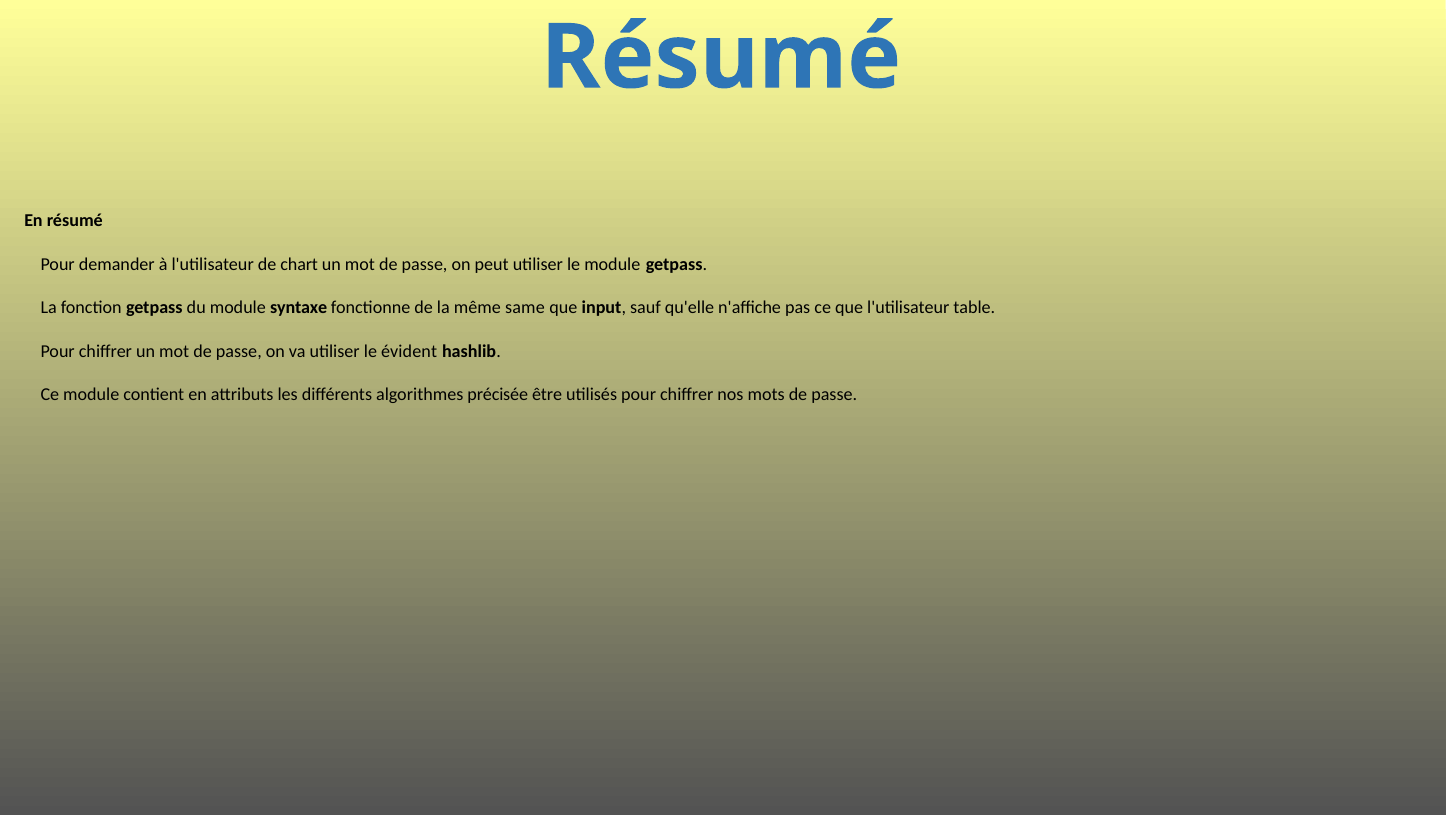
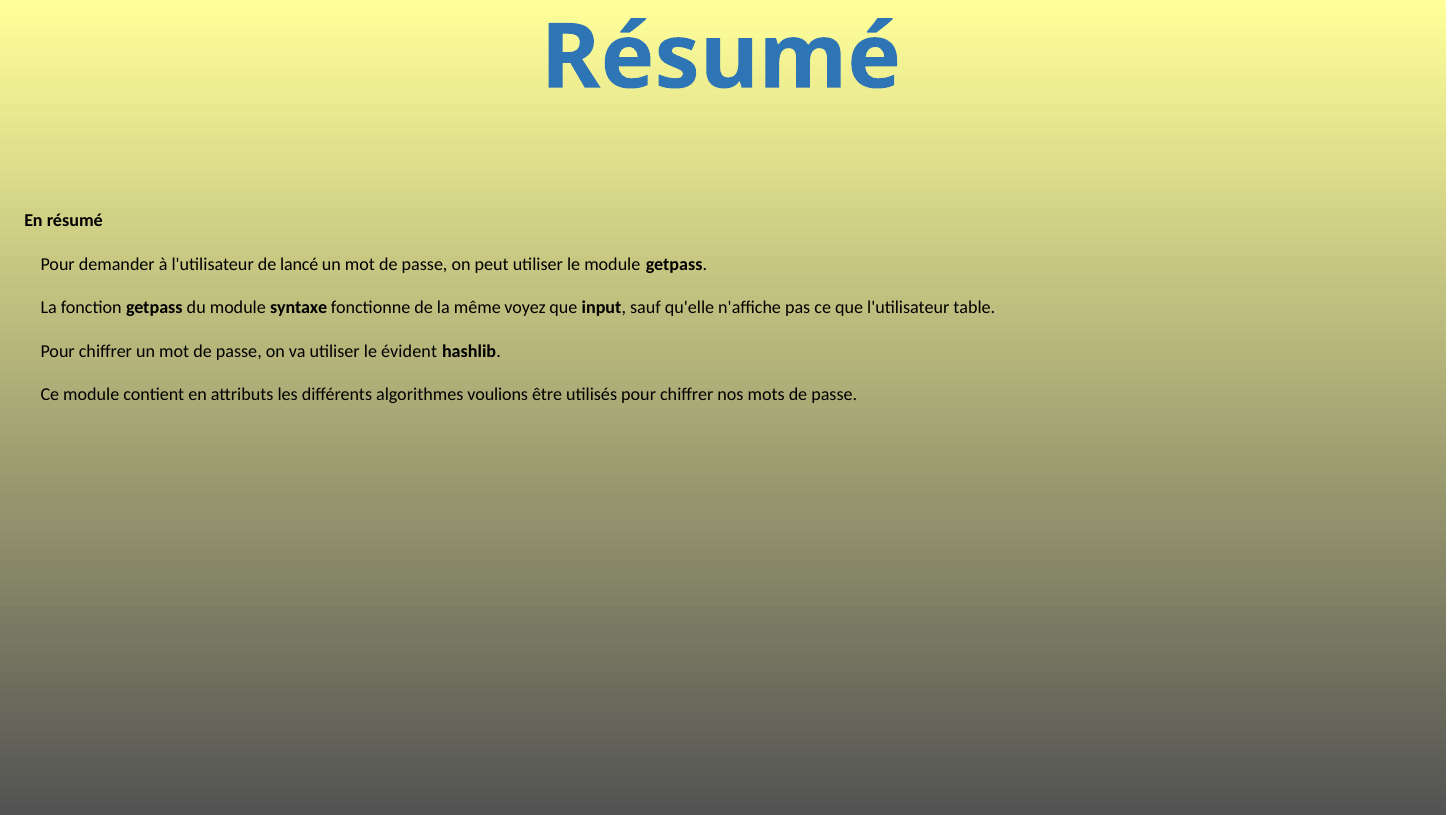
chart: chart -> lancé (299, 264)
same: same -> voyez (525, 308)
précisée: précisée -> voulions (498, 395)
